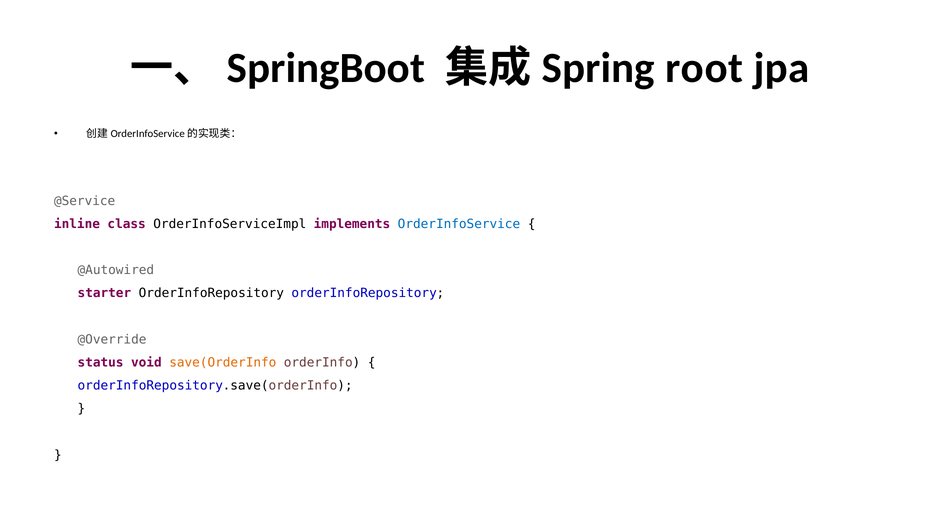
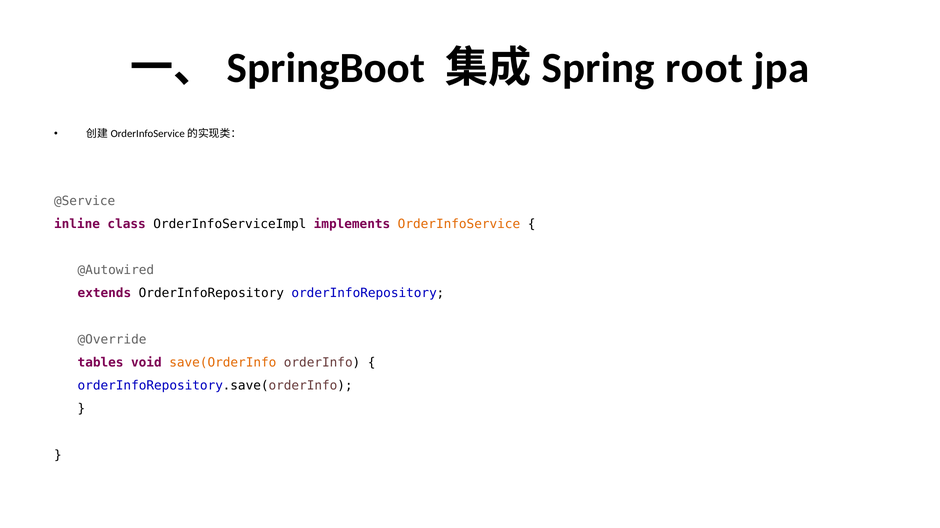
OrderInfoService colour: blue -> orange (459, 224)
starter: starter -> extends (104, 294)
status: status -> tables (101, 363)
